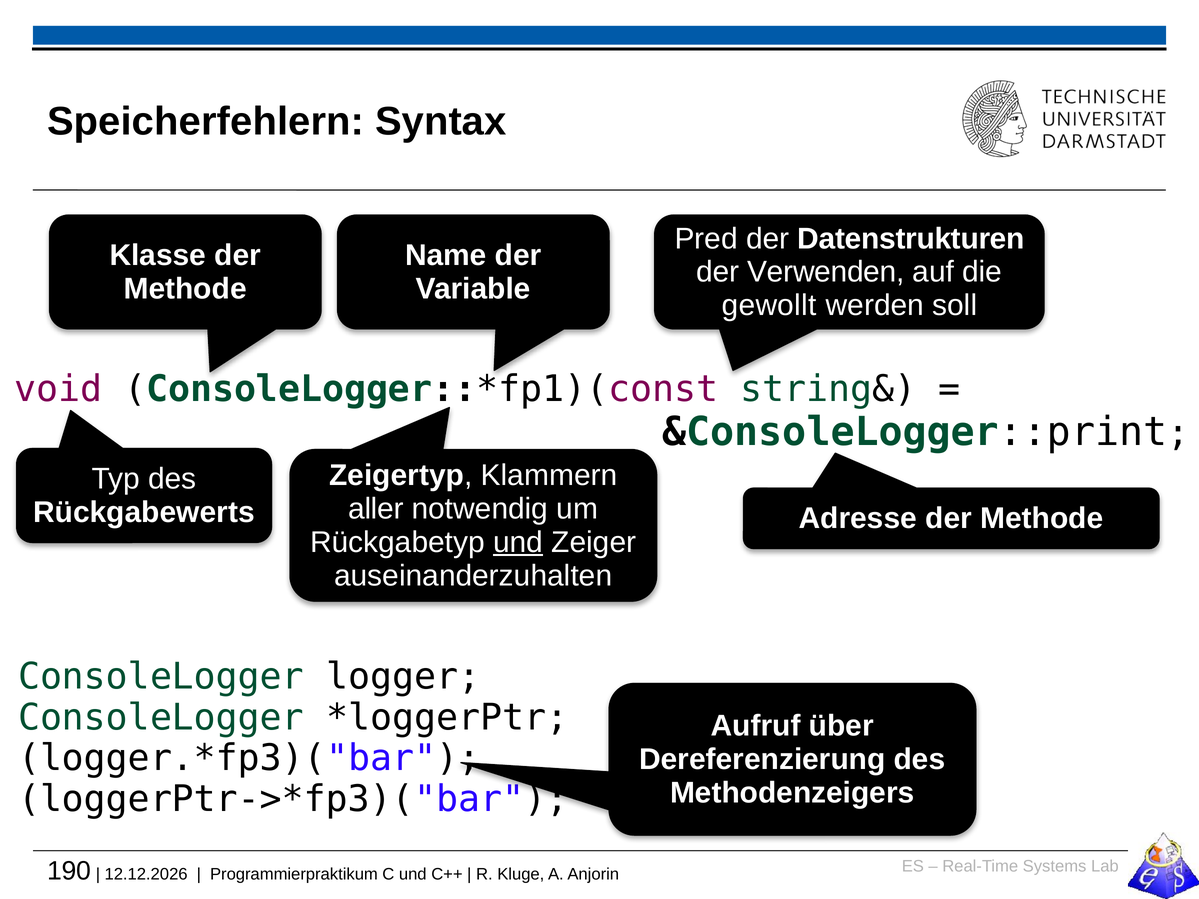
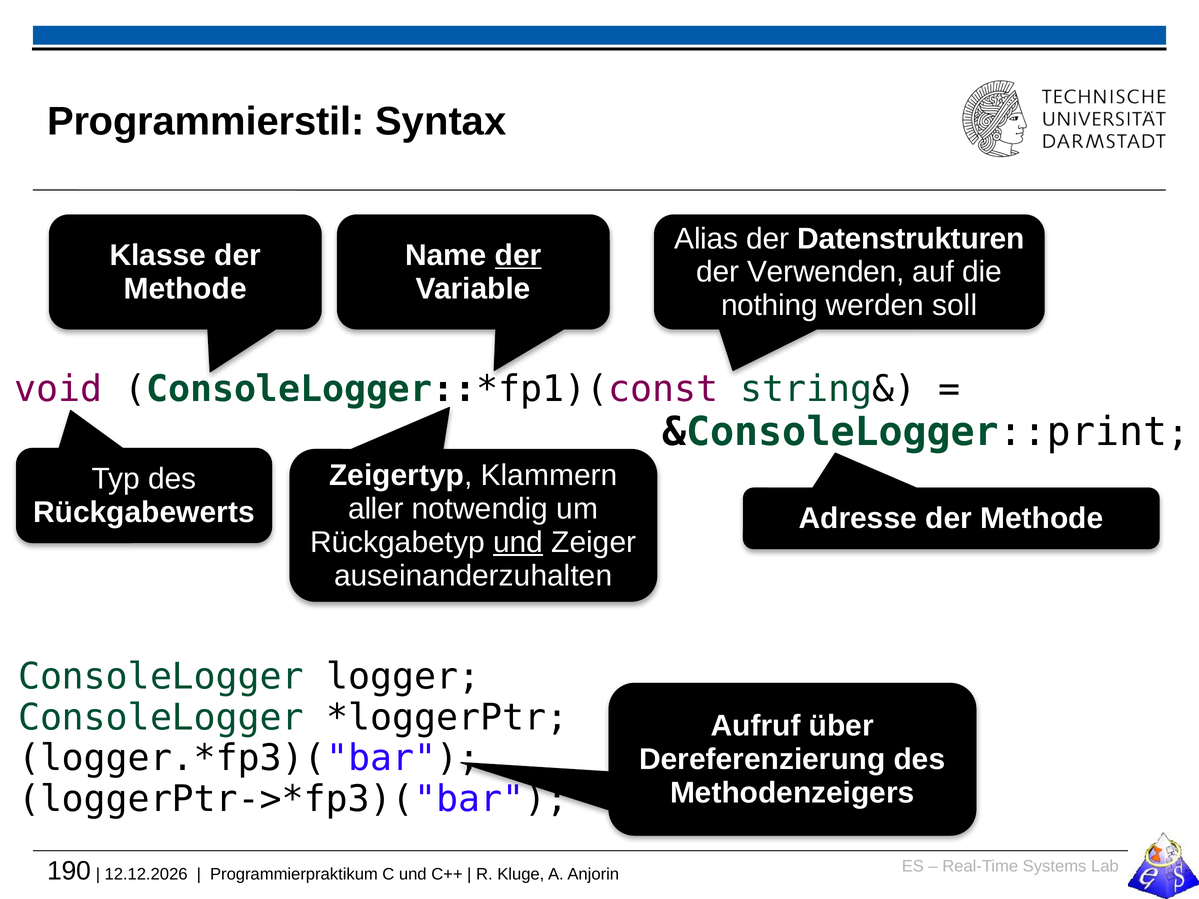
Speicherfehlern: Speicherfehlern -> Programmierstil (206, 122)
Pred: Pred -> Alias (706, 239)
der underline: none -> present (518, 255)
gewollt: gewollt -> nothing (769, 306)
